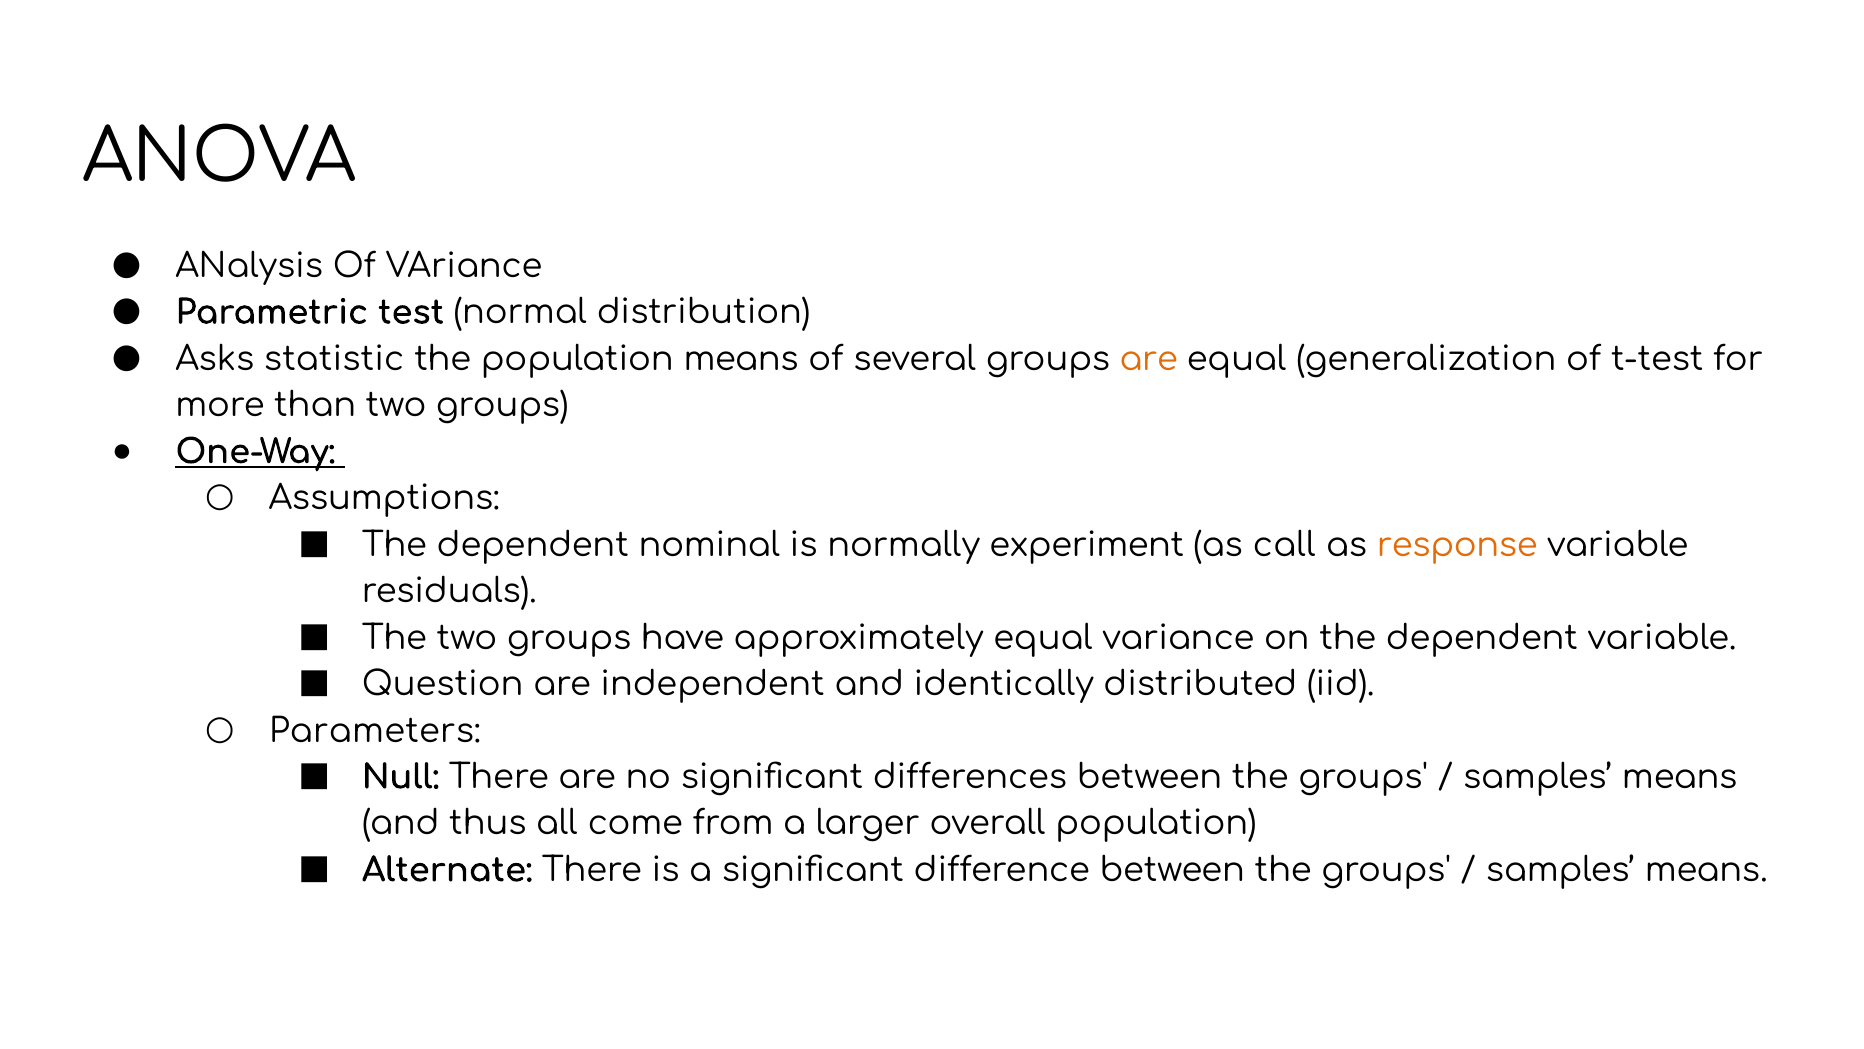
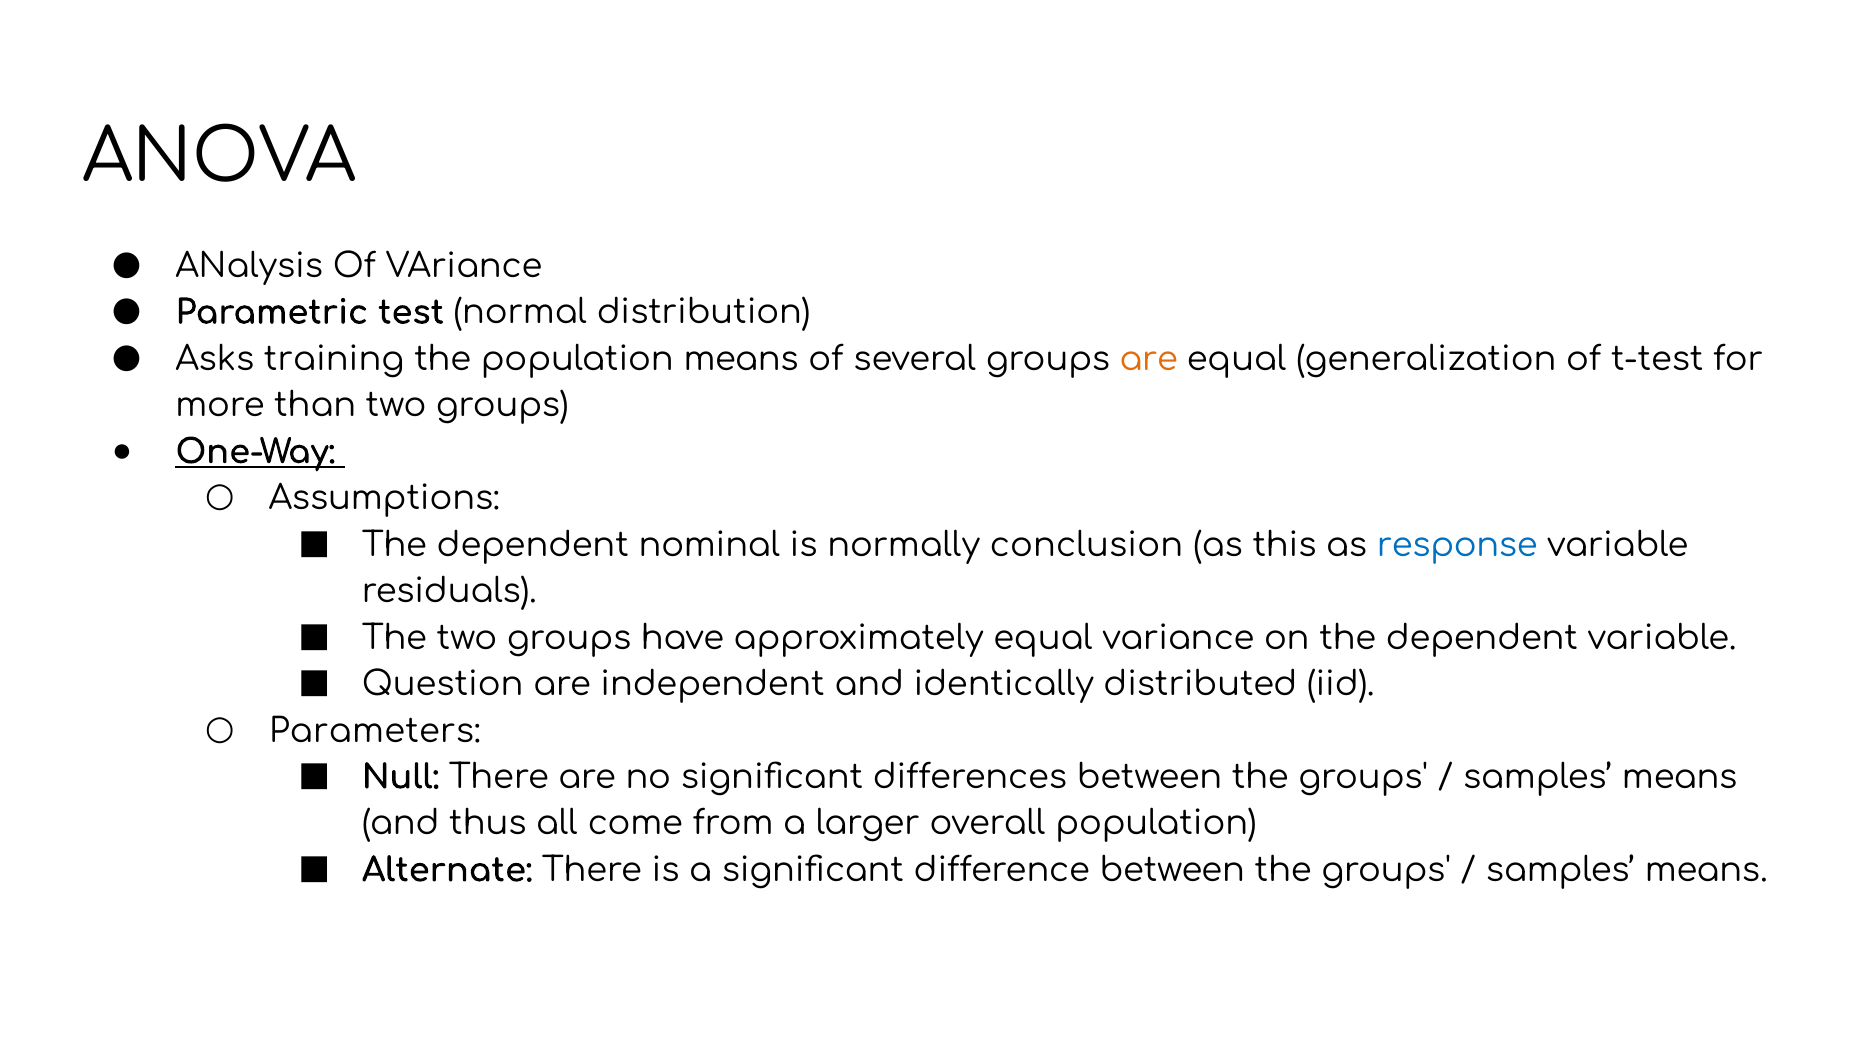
statistic: statistic -> training (334, 359)
experiment: experiment -> conclusion (1087, 545)
call: call -> this (1285, 545)
response colour: orange -> blue (1457, 545)
